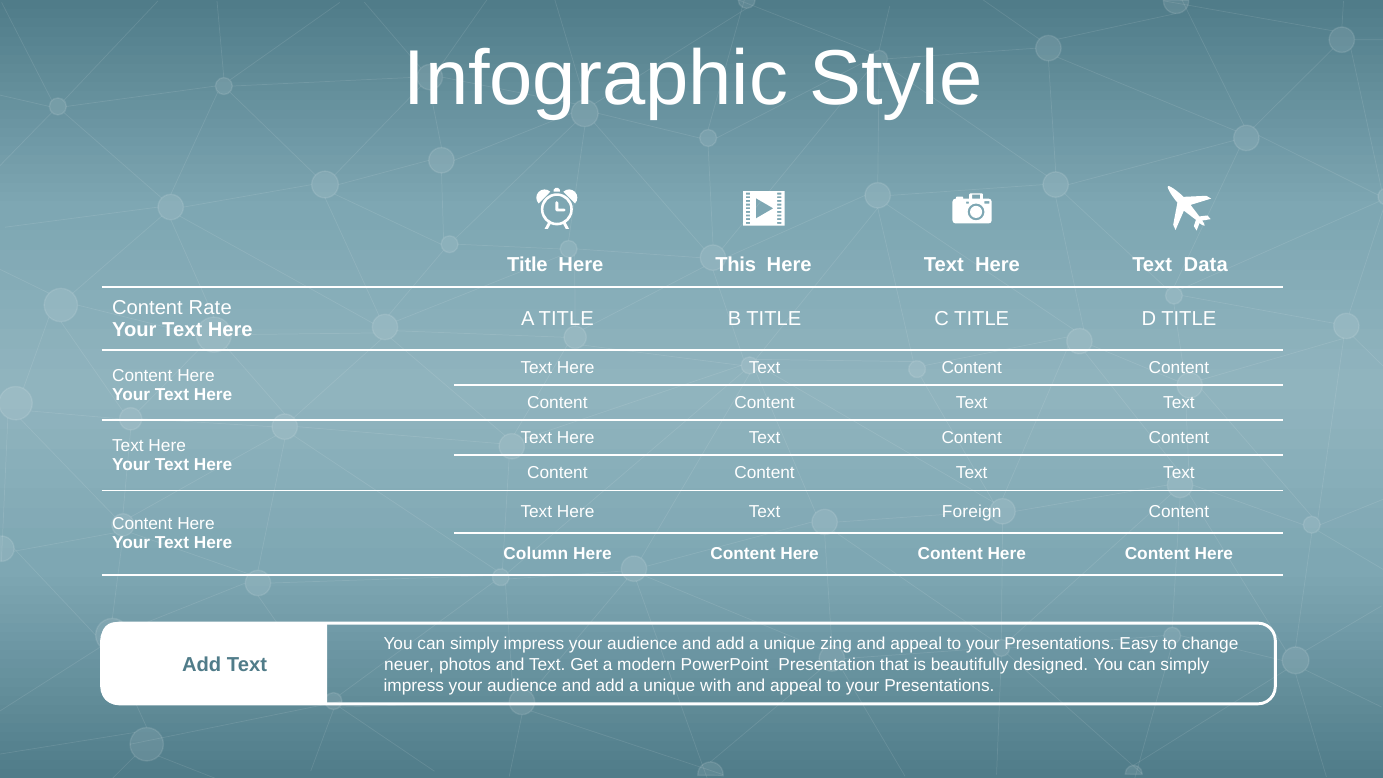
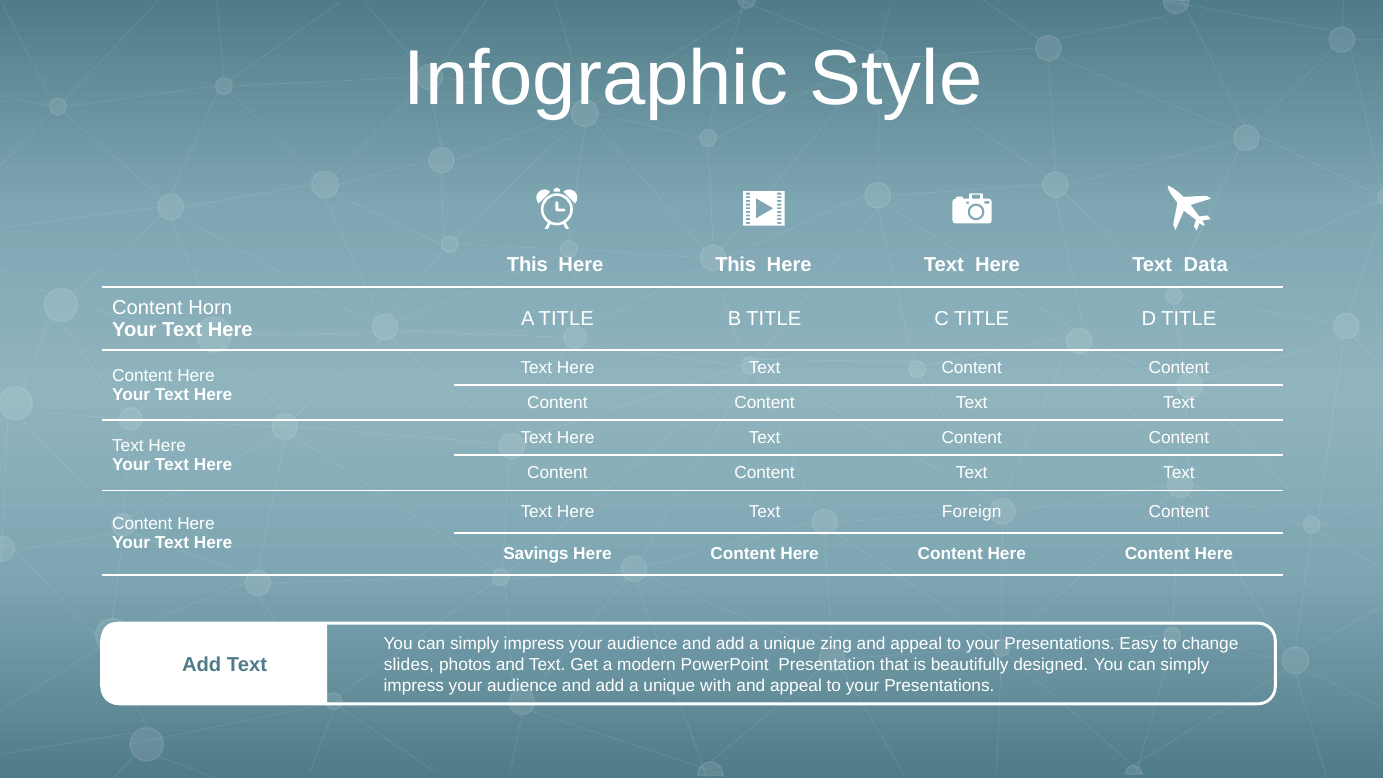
Title: Title -> This (527, 264)
Rate: Rate -> Horn (210, 307)
Column: Column -> Savings (536, 554)
neuer: neuer -> slides (409, 665)
